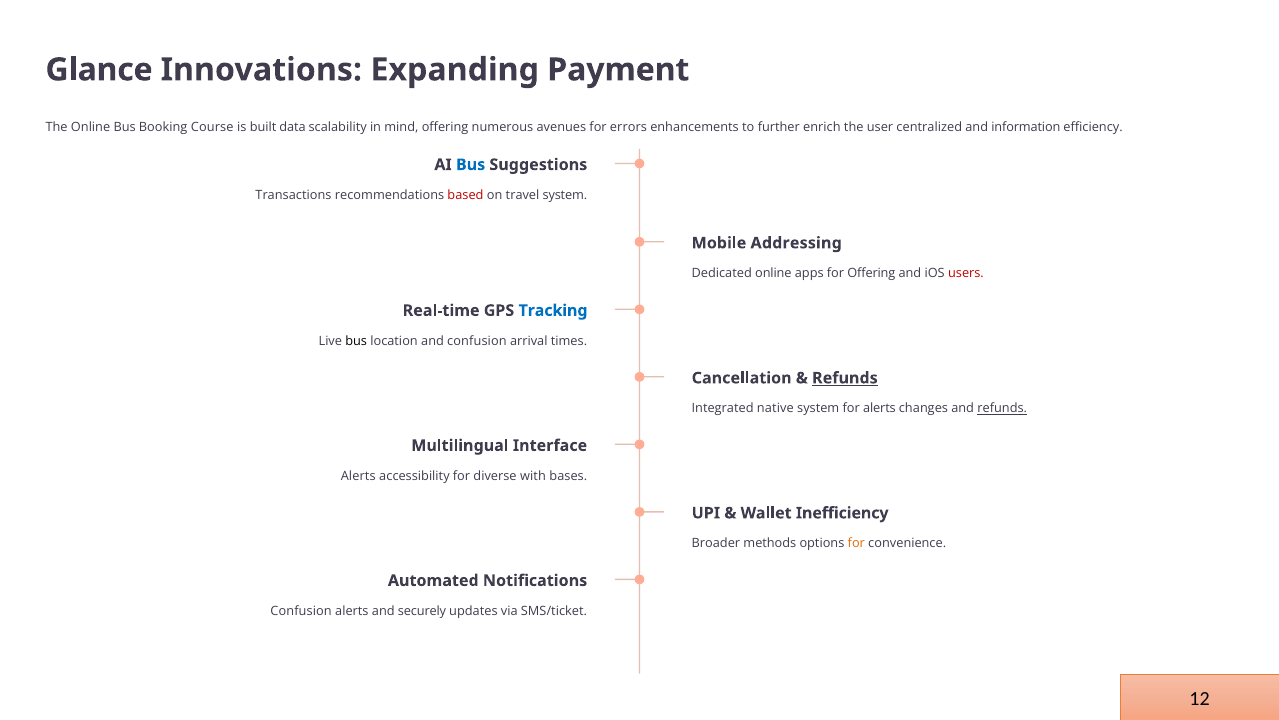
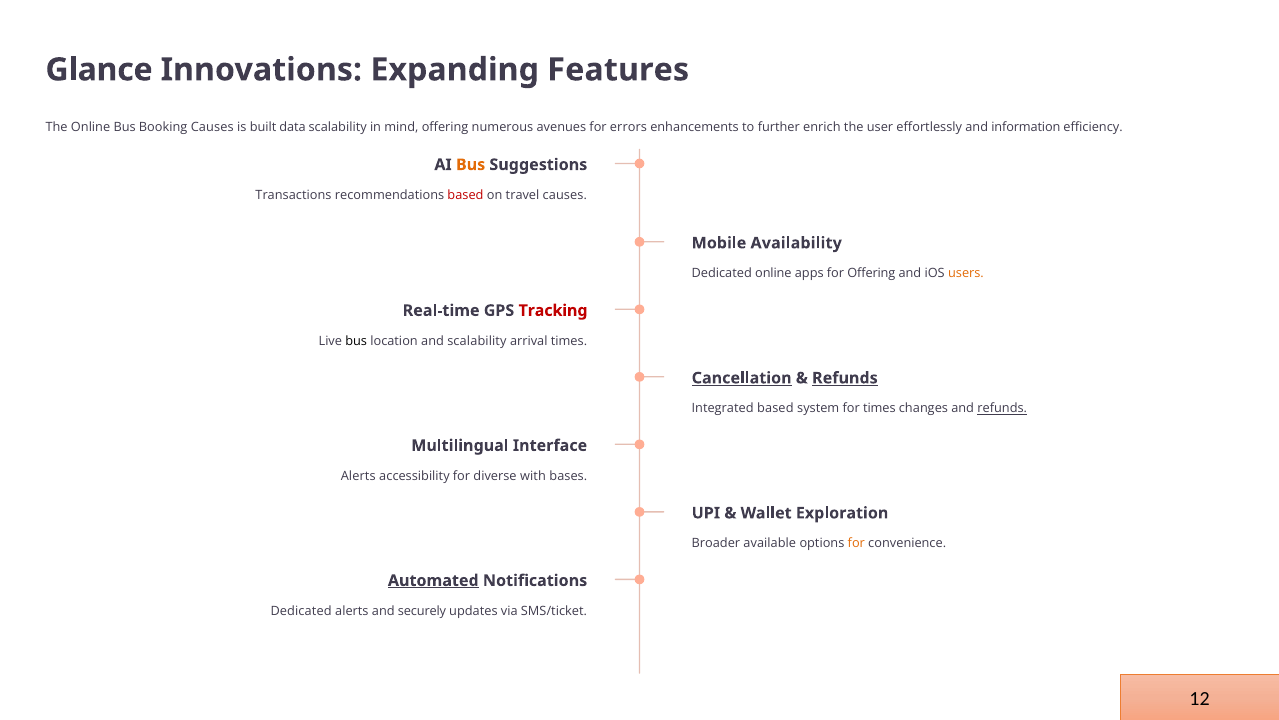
Payment: Payment -> Features (618, 70)
Booking Course: Course -> Causes (212, 127)
centralized: centralized -> effortlessly (929, 127)
Bus colour: blue -> orange (471, 165)
travel system: system -> causes (565, 195)
Addressing: Addressing -> Availability (796, 243)
users colour: red -> orange (966, 273)
Tracking colour: blue -> red (553, 310)
and confusion: confusion -> scalability (477, 341)
Cancellation underline: none -> present (742, 378)
Integrated native: native -> based (775, 408)
for alerts: alerts -> times (879, 408)
Inefficiency: Inefficiency -> Exploration (842, 513)
methods: methods -> available (770, 543)
Automated underline: none -> present (433, 580)
Confusion: Confusion -> Dedicated (301, 611)
